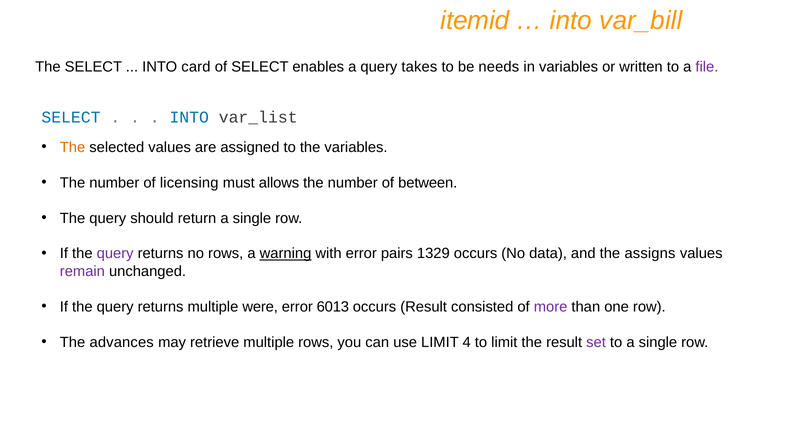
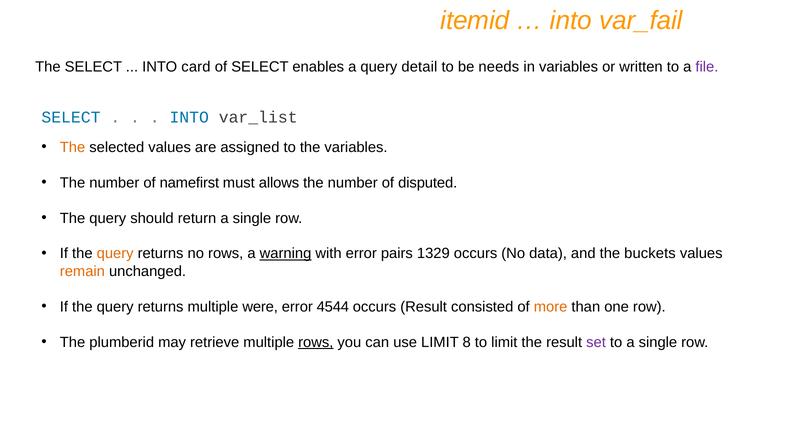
var_bill: var_bill -> var_fail (641, 20)
takes: takes -> detail (419, 67)
licensing: licensing -> namefirst (189, 183)
between: between -> disputed (428, 183)
query colour: purple -> orange (115, 253)
assigns: assigns -> buckets (650, 253)
remain colour: purple -> orange (82, 271)
6013: 6013 -> 4544 (333, 307)
more colour: purple -> orange (551, 307)
advances: advances -> plumberid (122, 342)
rows underline: none -> present (316, 342)
4: 4 -> 8 (467, 342)
